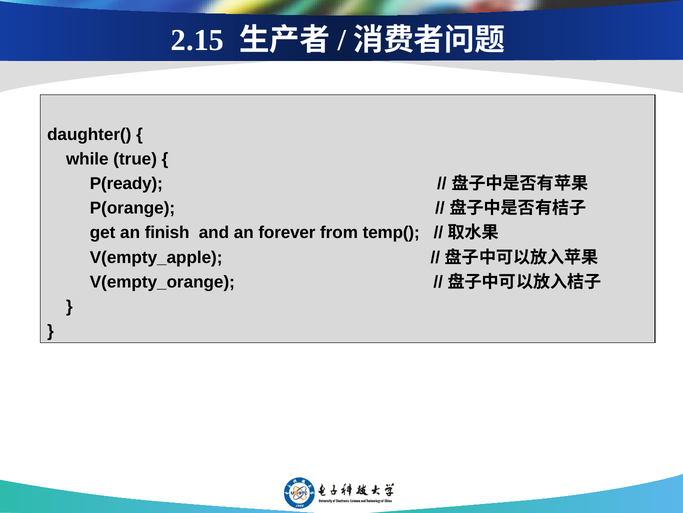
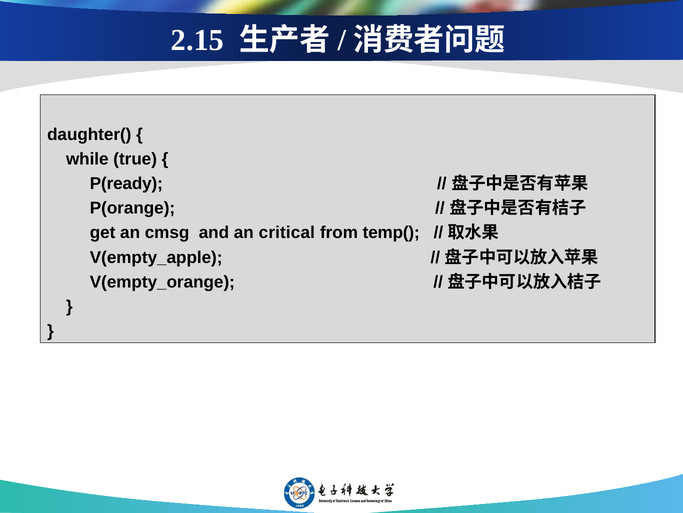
finish: finish -> cmsg (167, 233)
forever: forever -> critical (287, 233)
